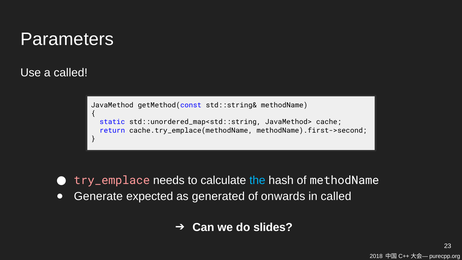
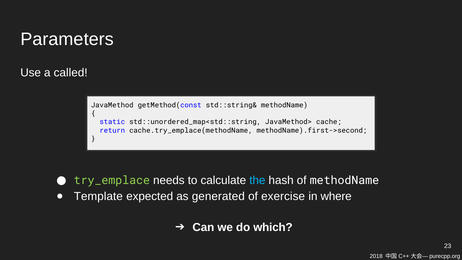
try_emplace colour: pink -> light green (112, 180)
Generate: Generate -> Template (98, 196)
onwards: onwards -> exercise (283, 196)
in called: called -> where (336, 196)
slides: slides -> which (273, 227)
